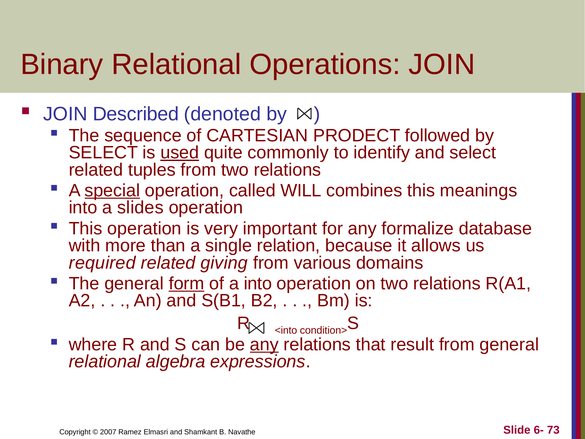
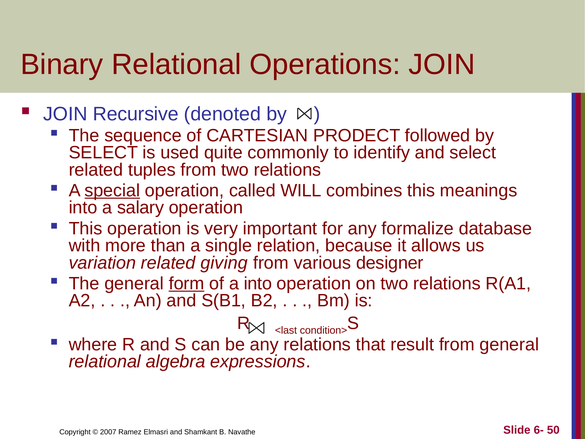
Described: Described -> Recursive (136, 114)
used underline: present -> none (180, 153)
slides: slides -> salary (141, 208)
required: required -> variation (102, 263)
domains: domains -> designer (390, 263)
<into: <into -> <last (286, 330)
any underline: present -> none (264, 344)
73: 73 -> 50 (553, 430)
